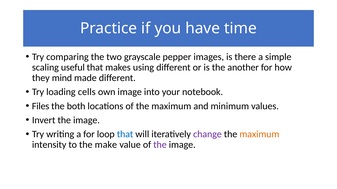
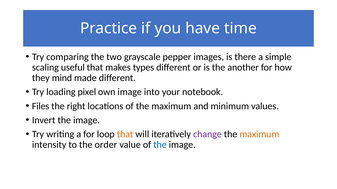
using: using -> types (144, 68)
cells: cells -> pixel (87, 92)
both: both -> right (76, 106)
that colour: blue -> orange (125, 135)
make: make -> order (106, 145)
the colour: purple -> blue (160, 145)
